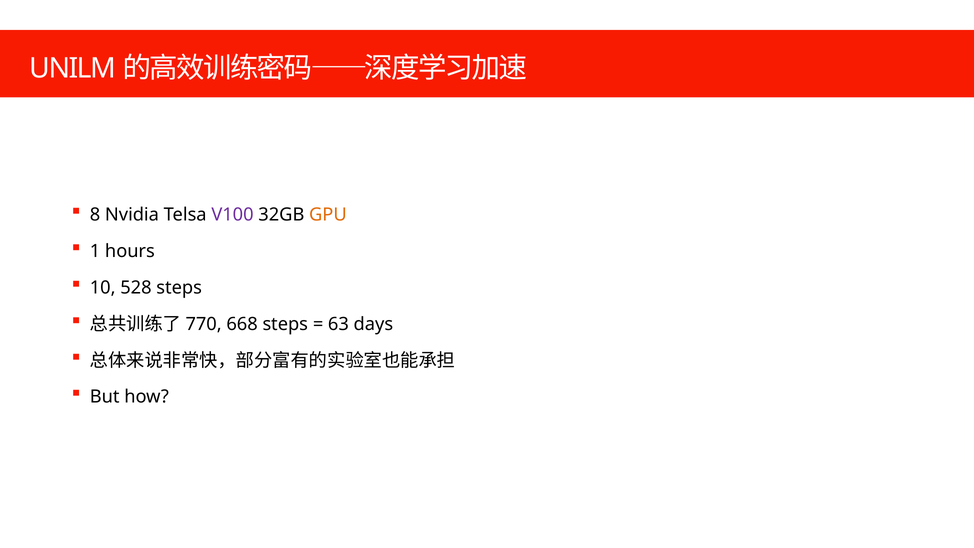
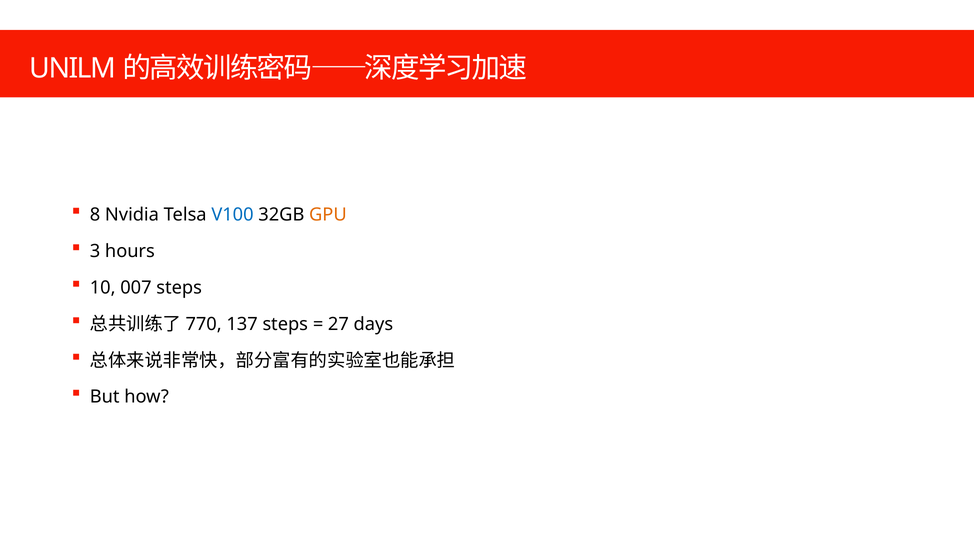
V100 colour: purple -> blue (232, 215)
1: 1 -> 3 (95, 251)
528: 528 -> 007 (136, 288)
668: 668 -> 137 (242, 324)
63: 63 -> 27 (338, 324)
